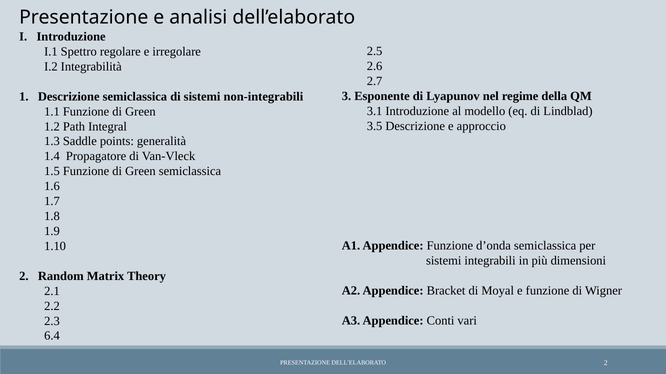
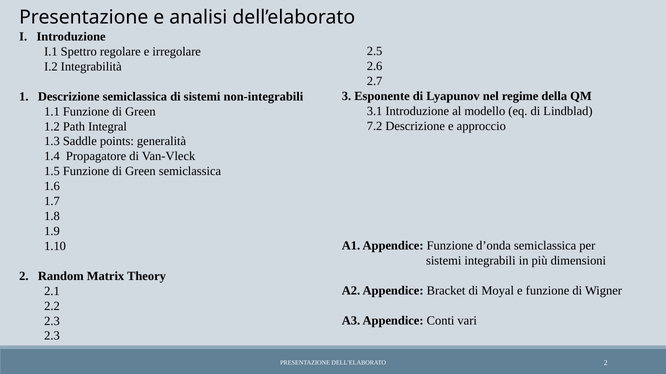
3.5: 3.5 -> 7.2 (375, 126)
6.4: 6.4 -> 2.3 (52, 336)
